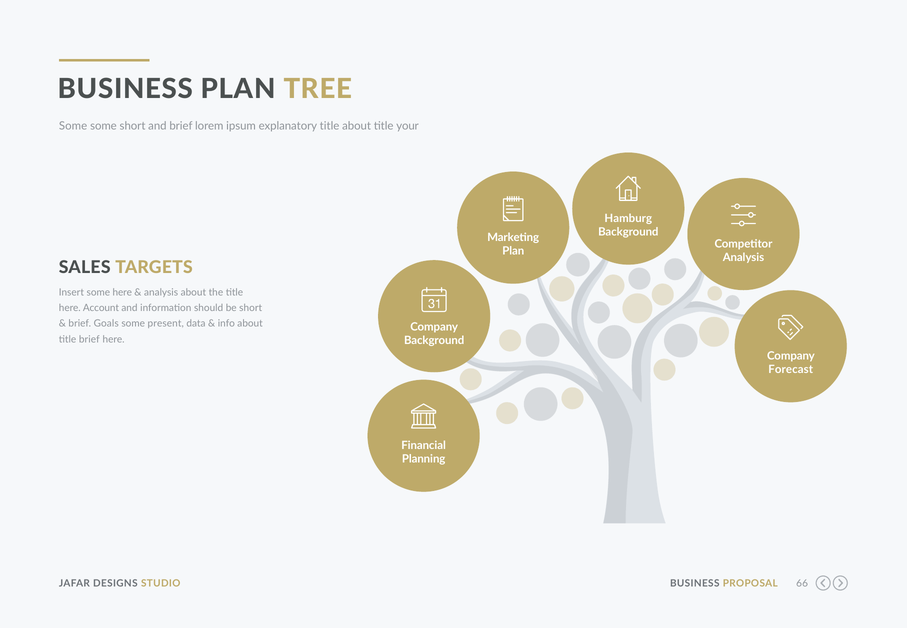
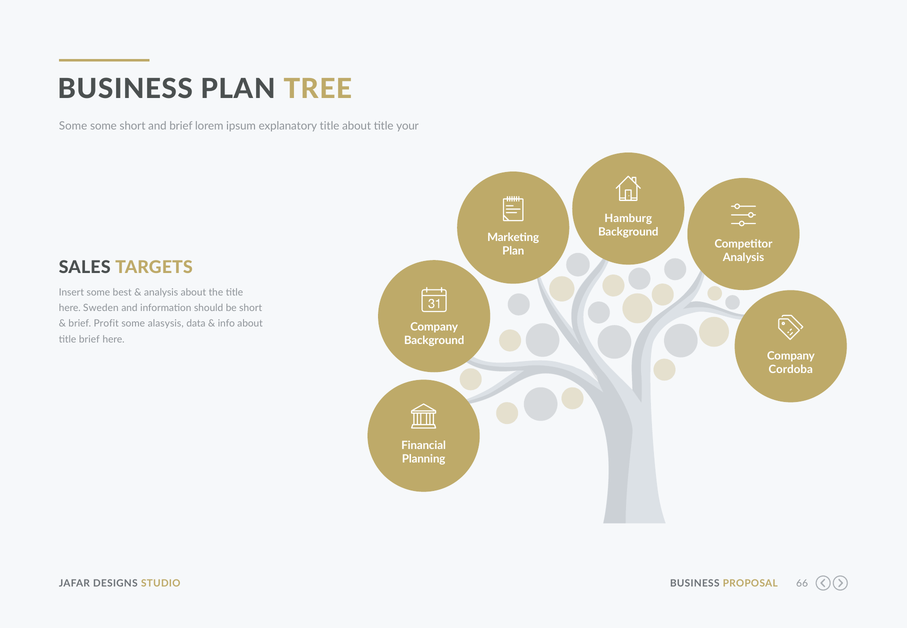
some here: here -> best (122, 292)
Account: Account -> Sweden (101, 308)
Goals: Goals -> Profit (106, 324)
present: present -> alasysis (166, 324)
Forecast: Forecast -> Cordoba (791, 369)
